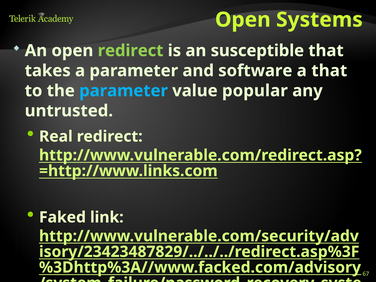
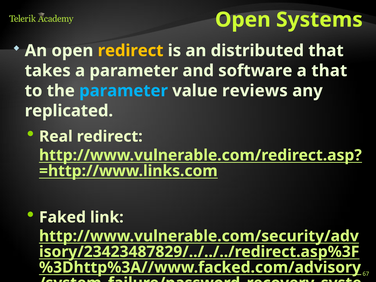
redirect colour: light green -> yellow (131, 51)
susceptible: susceptible -> distributed (257, 51)
popular: popular -> reviews (255, 91)
untrusted: untrusted -> replicated (69, 111)
